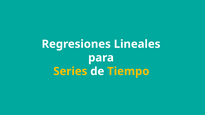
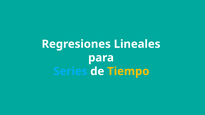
Series colour: yellow -> light blue (70, 71)
